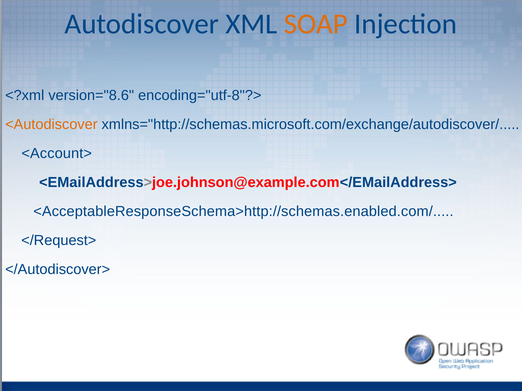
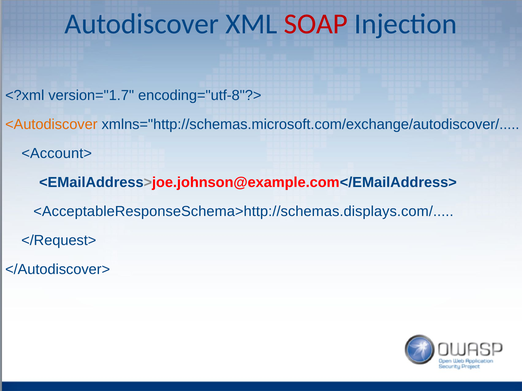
SOAP colour: orange -> red (316, 24)
version="8.6: version="8.6 -> version="1.7 (91, 95)
<AcceptableResponseSchema>http://schemas.enabled.com/: <AcceptableResponseSchema>http://schemas.enabled.com/ -> <AcceptableResponseSchema>http://schemas.displays.com/ (243, 212)
